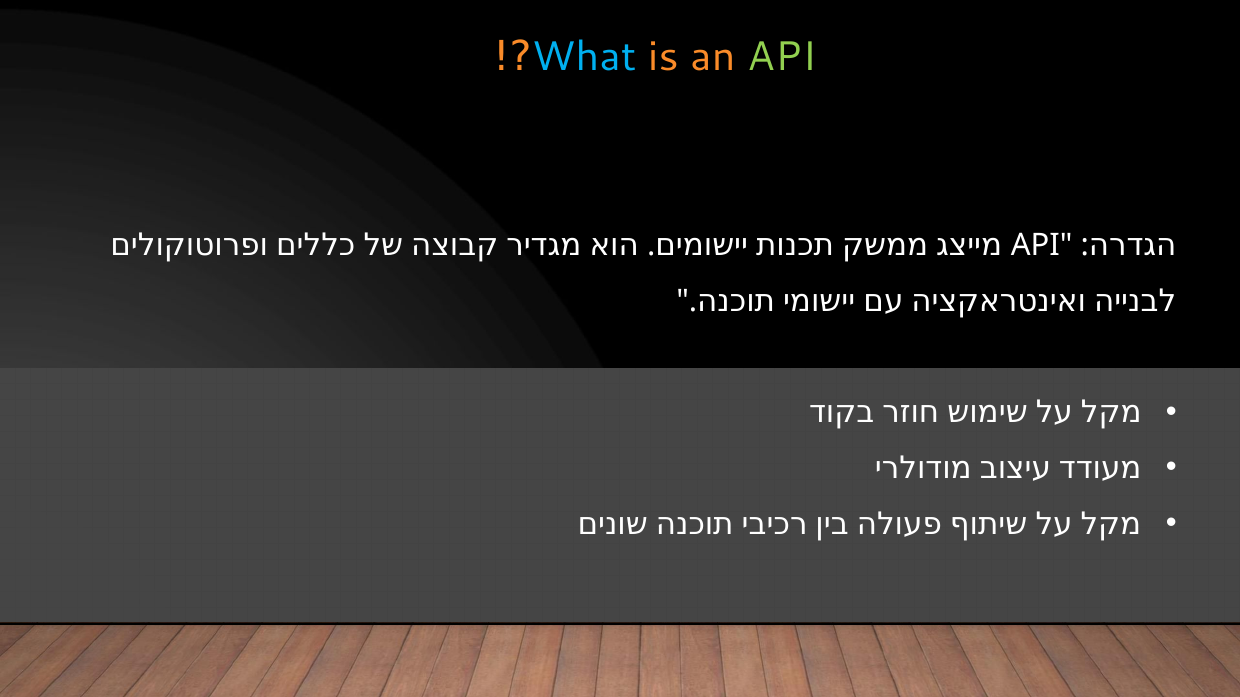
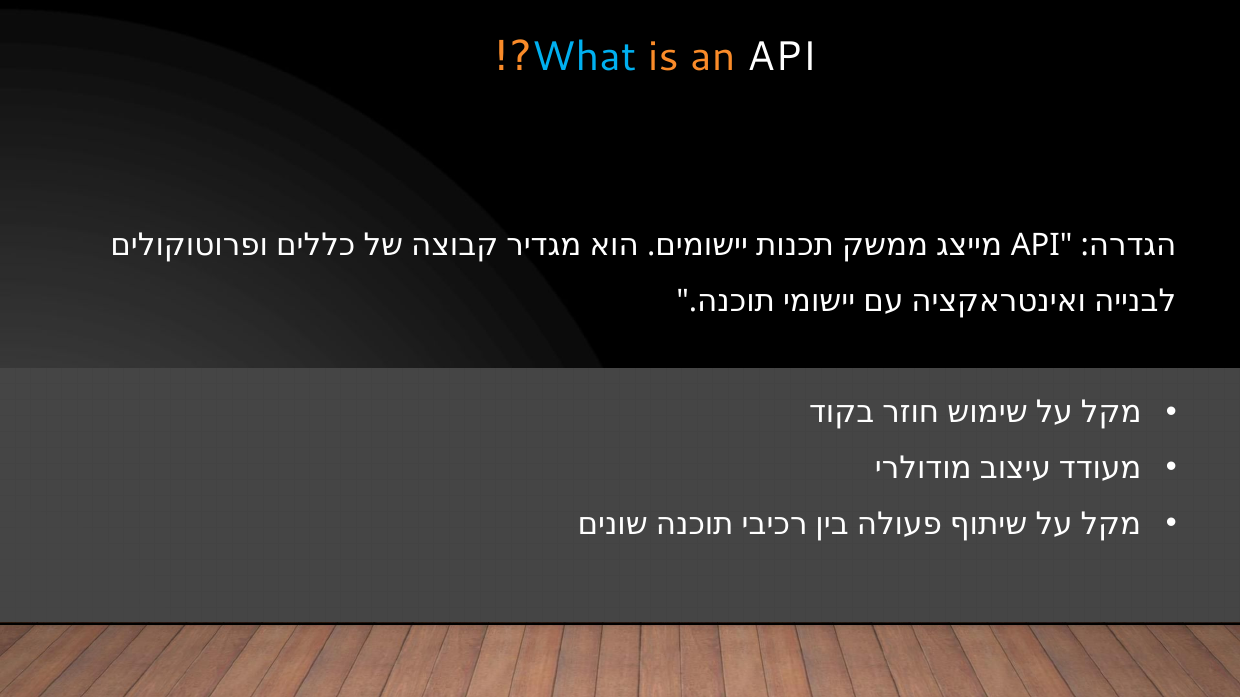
API colour: light green -> white (782, 57)
